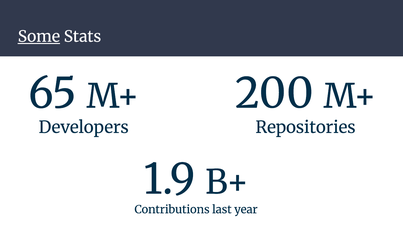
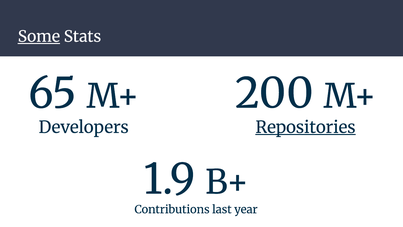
Repositories underline: none -> present (306, 127)
